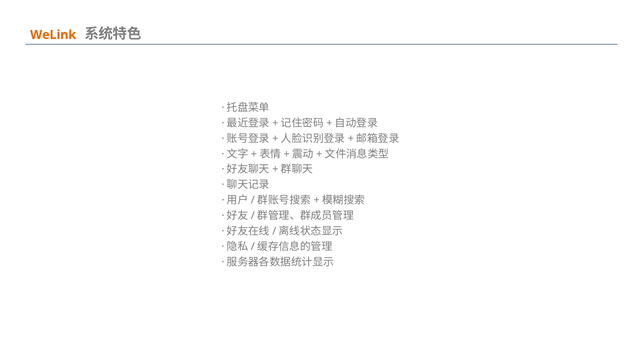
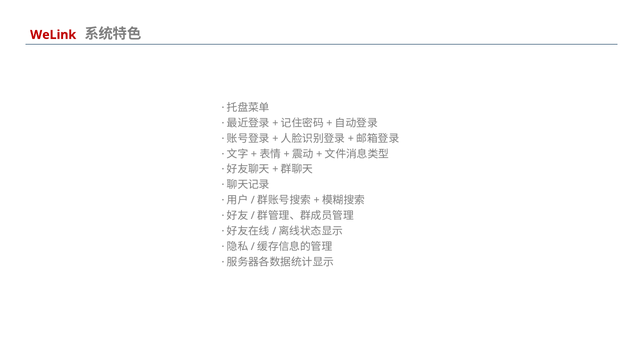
WeLink colour: orange -> red (53, 35)
